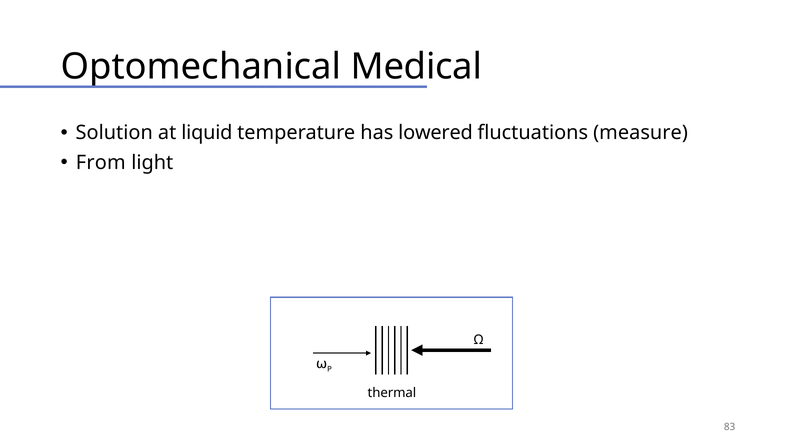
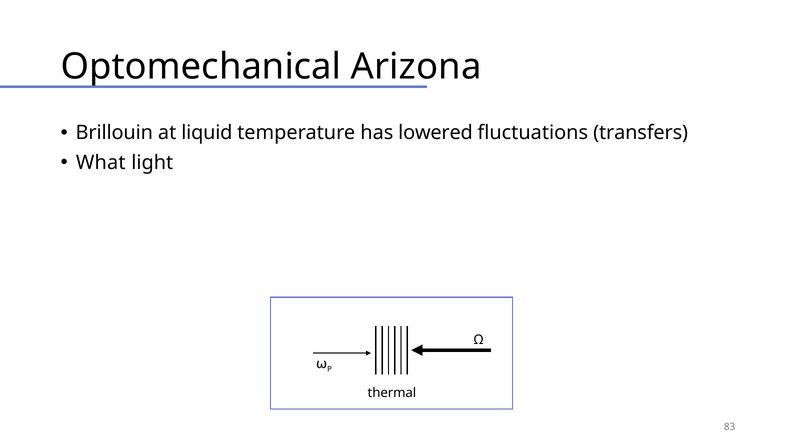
Medical: Medical -> Arizona (416, 67)
Solution: Solution -> Brillouin (114, 133)
measure: measure -> transfers (641, 133)
From: From -> What (101, 163)
